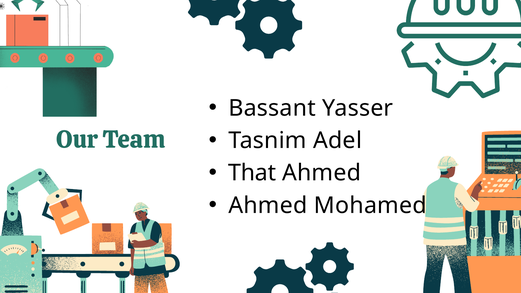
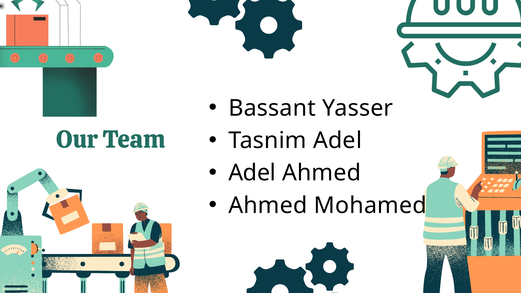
That: That -> Adel (252, 173)
